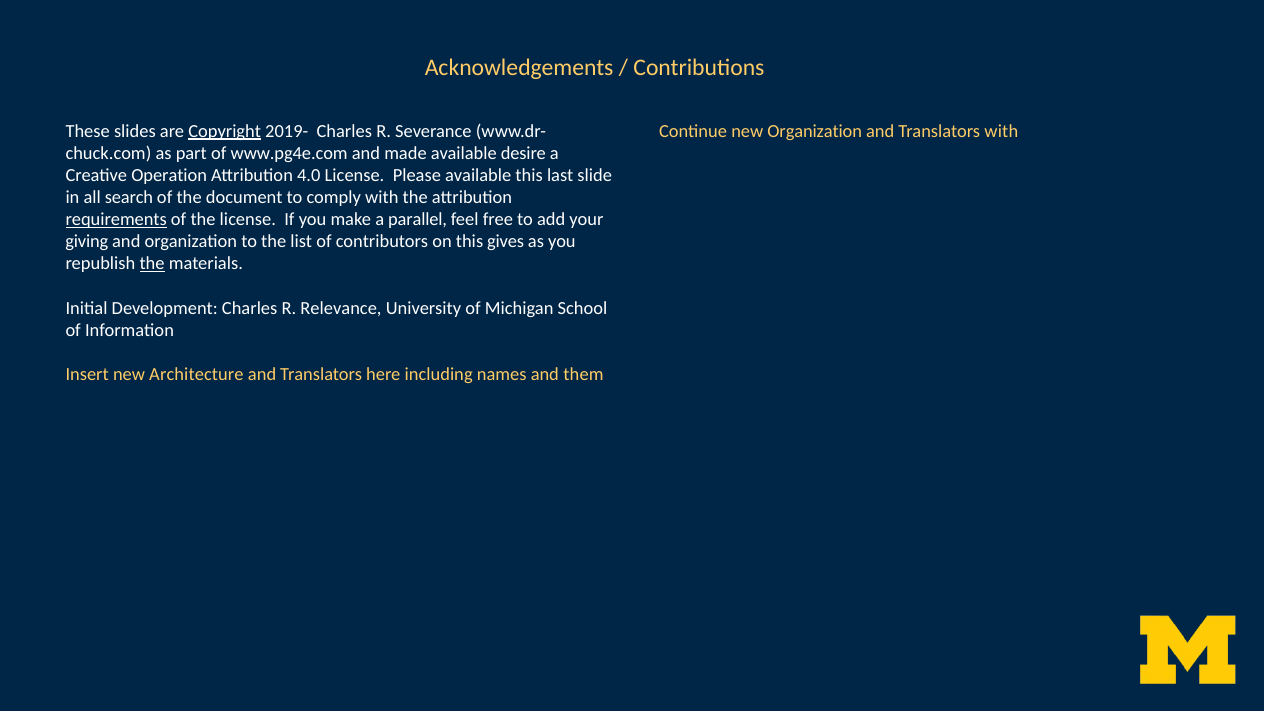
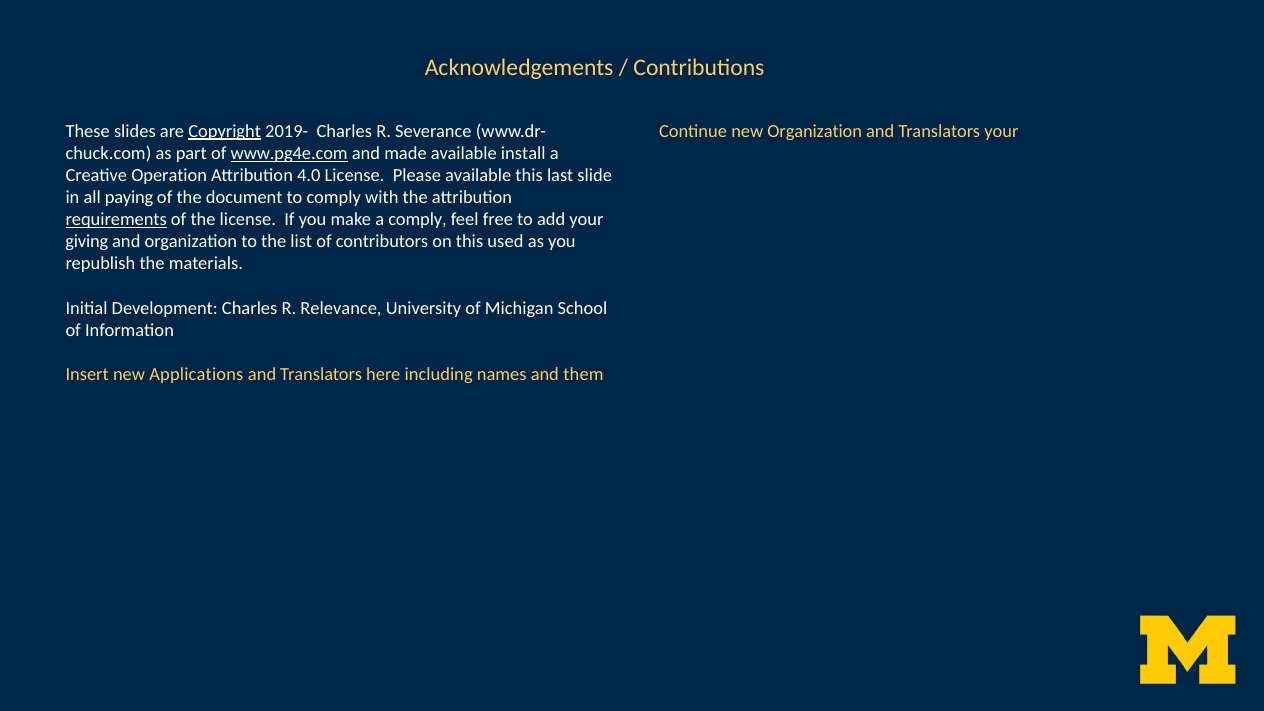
Translators with: with -> your (1001, 131)
www.pg4e.com underline: none -> present (289, 153)
desire: desire -> install (523, 153)
search: search -> paying (129, 197)
a parallel: parallel -> comply (418, 220)
gives: gives -> used (505, 242)
the underline: present -> none (152, 264)
Architecture: Architecture -> Applications (196, 374)
